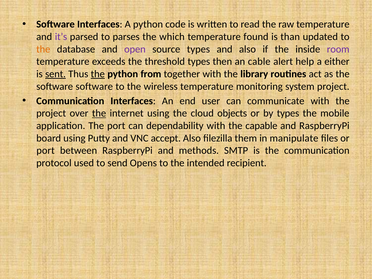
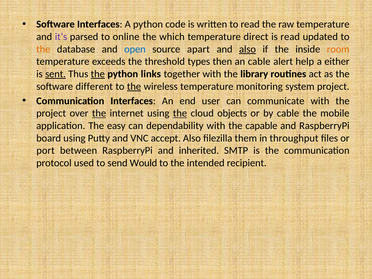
parses: parses -> online (126, 37)
found: found -> direct (256, 37)
is than: than -> read (290, 37)
open colour: purple -> blue (135, 49)
source types: types -> apart (198, 49)
also underline: none -> present (248, 49)
room colour: purple -> orange (338, 49)
from: from -> links (151, 74)
software software: software -> different (94, 86)
the underline: none -> present (134, 86)
the underline: none -> present (180, 113)
by types: types -> cable (288, 113)
The port: port -> easy (116, 126)
manipulate: manipulate -> throughput (294, 138)
methods: methods -> inherited (199, 151)
Opens: Opens -> Would (143, 163)
